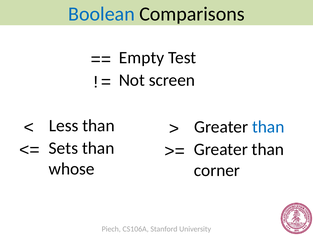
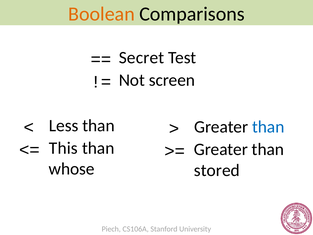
Boolean colour: blue -> orange (102, 14)
Empty: Empty -> Secret (141, 57)
Sets: Sets -> This (63, 148)
corner: corner -> stored (217, 170)
